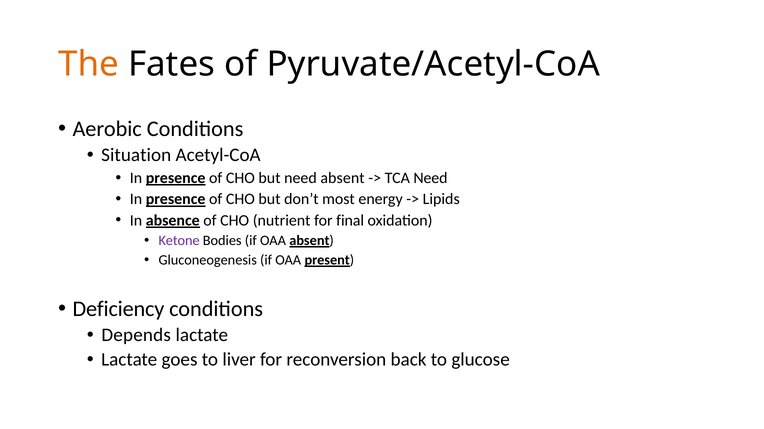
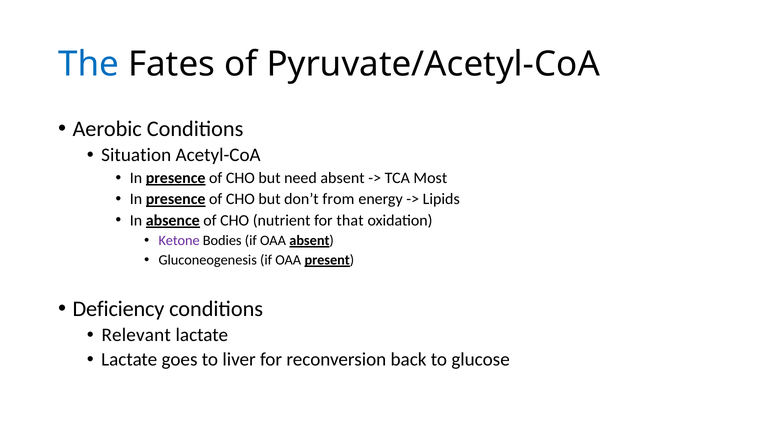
The colour: orange -> blue (89, 64)
TCA Need: Need -> Most (430, 178)
most: most -> from (338, 200)
final: final -> that (350, 221)
Depends: Depends -> Relevant (136, 336)
